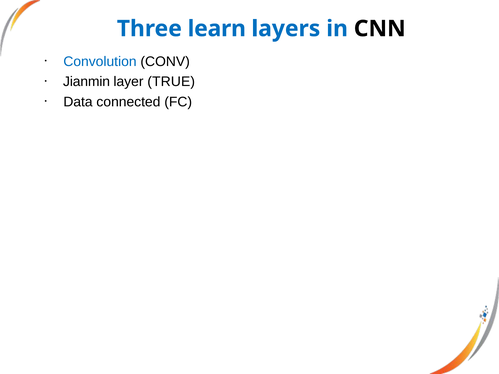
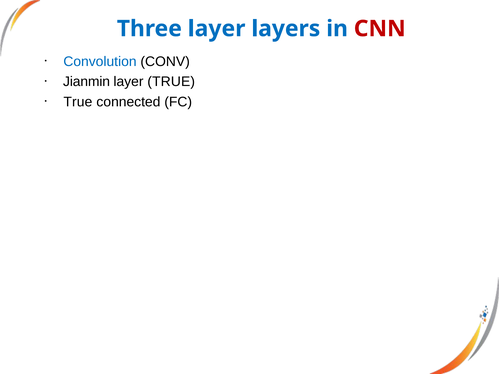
Three learn: learn -> layer (217, 29)
CNN colour: black -> red (380, 29)
Data: Data -> True (78, 102)
